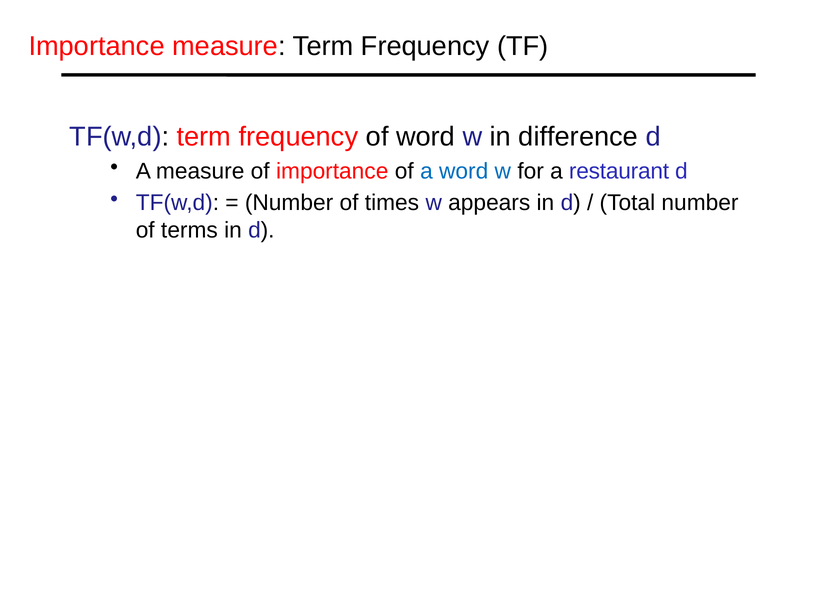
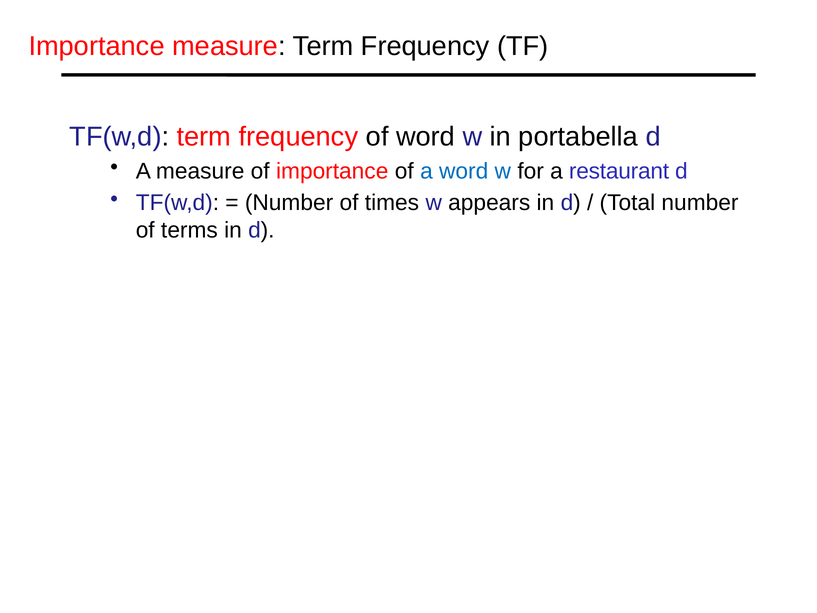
difference: difference -> portabella (578, 137)
